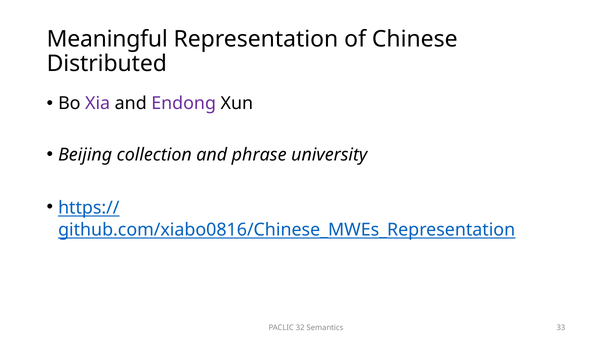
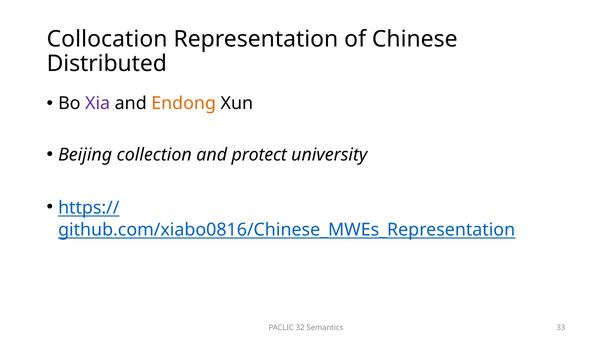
Meaningful: Meaningful -> Collocation (107, 39)
Endong colour: purple -> orange (184, 103)
phrase: phrase -> protect (259, 155)
